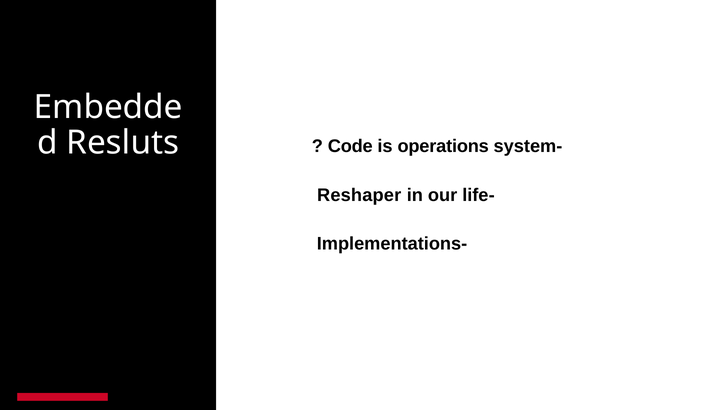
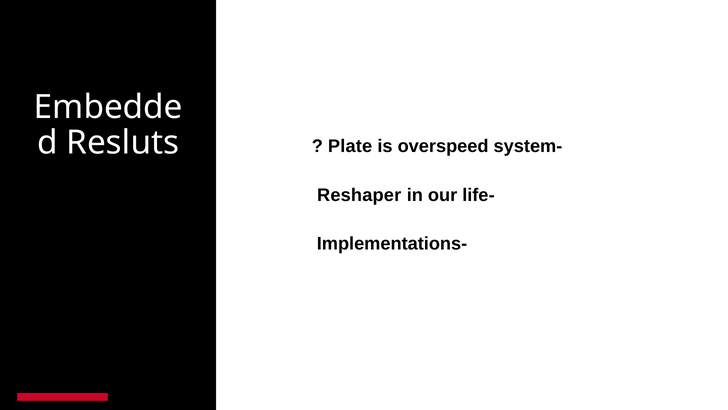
Code: Code -> Plate (350, 146)
operations: operations -> overspeed (443, 146)
